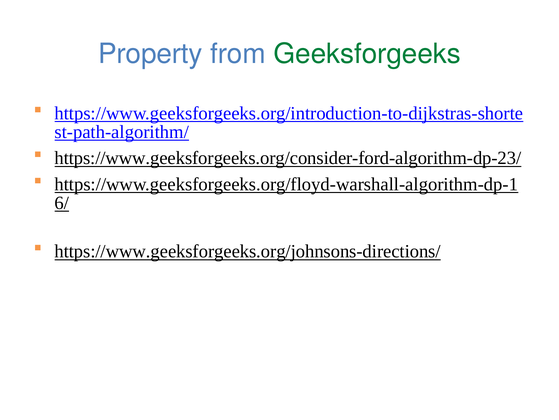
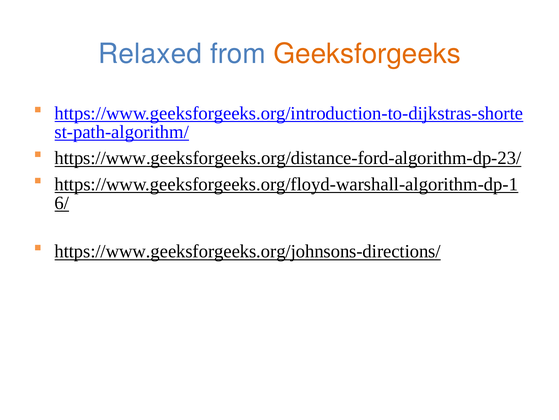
Property: Property -> Relaxed (150, 54)
Geeksforgeeks colour: green -> orange (367, 54)
https://www.geeksforgeeks.org/consider-ford-algorithm-dp-23/: https://www.geeksforgeeks.org/consider-ford-algorithm-dp-23/ -> https://www.geeksforgeeks.org/distance-ford-algorithm-dp-23/ (288, 158)
